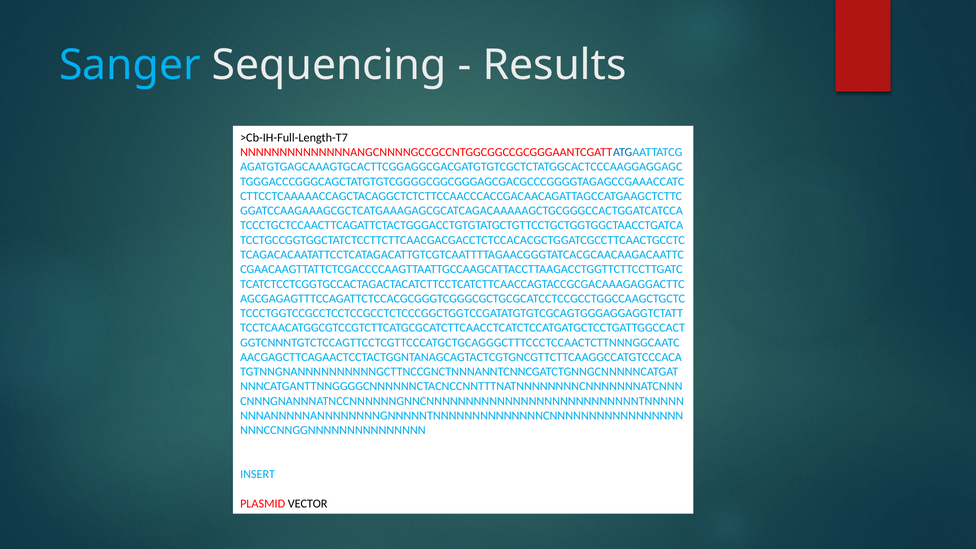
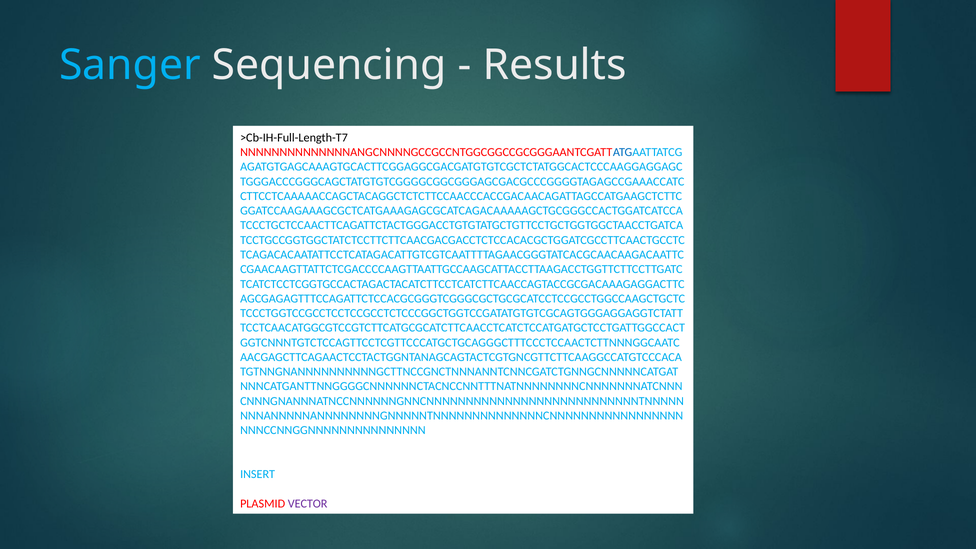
VECTOR colour: black -> purple (308, 504)
